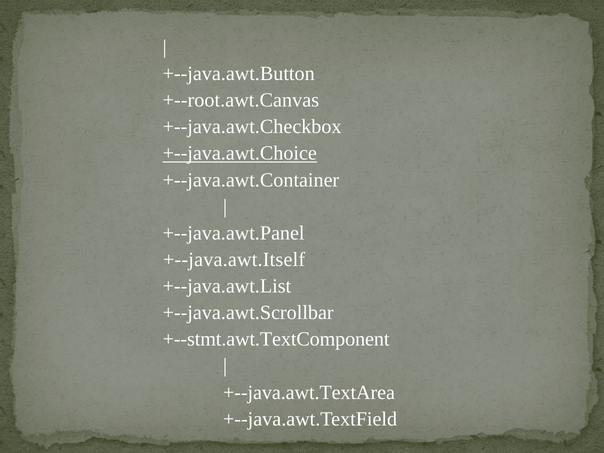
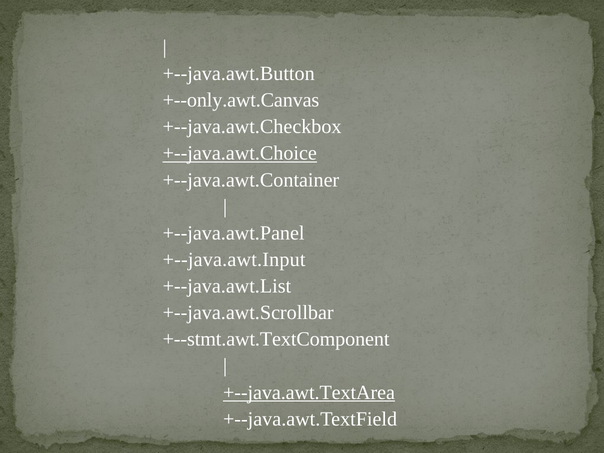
+--root.awt.Canvas: +--root.awt.Canvas -> +--only.awt.Canvas (241, 100)
+--java.awt.Itself: +--java.awt.Itself -> +--java.awt.Input (234, 260)
+--java.awt.TextArea underline: none -> present (309, 392)
